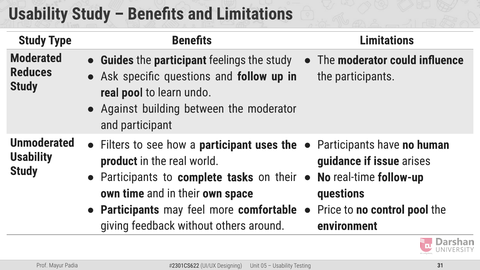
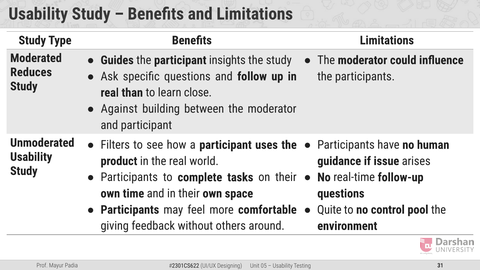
feelings: feelings -> insights (227, 60)
real pool: pool -> than (132, 93)
undo: undo -> close (198, 93)
Price: Price -> Quite (329, 210)
